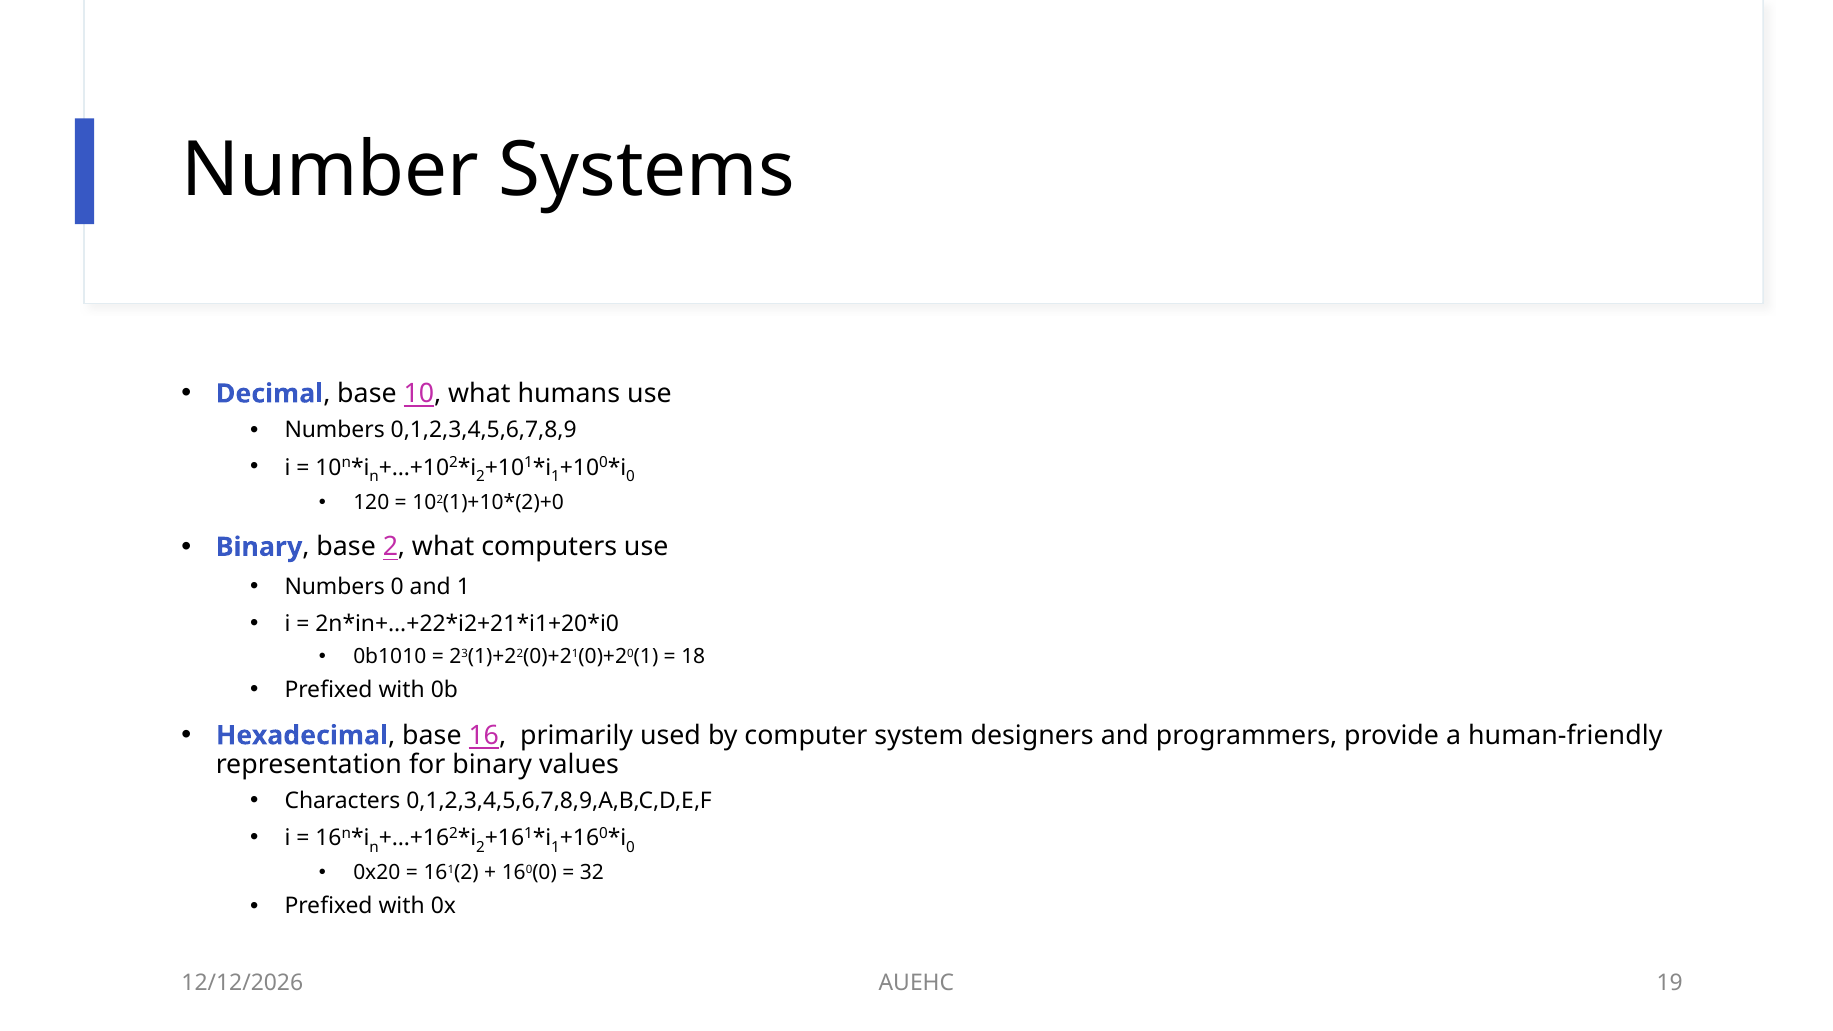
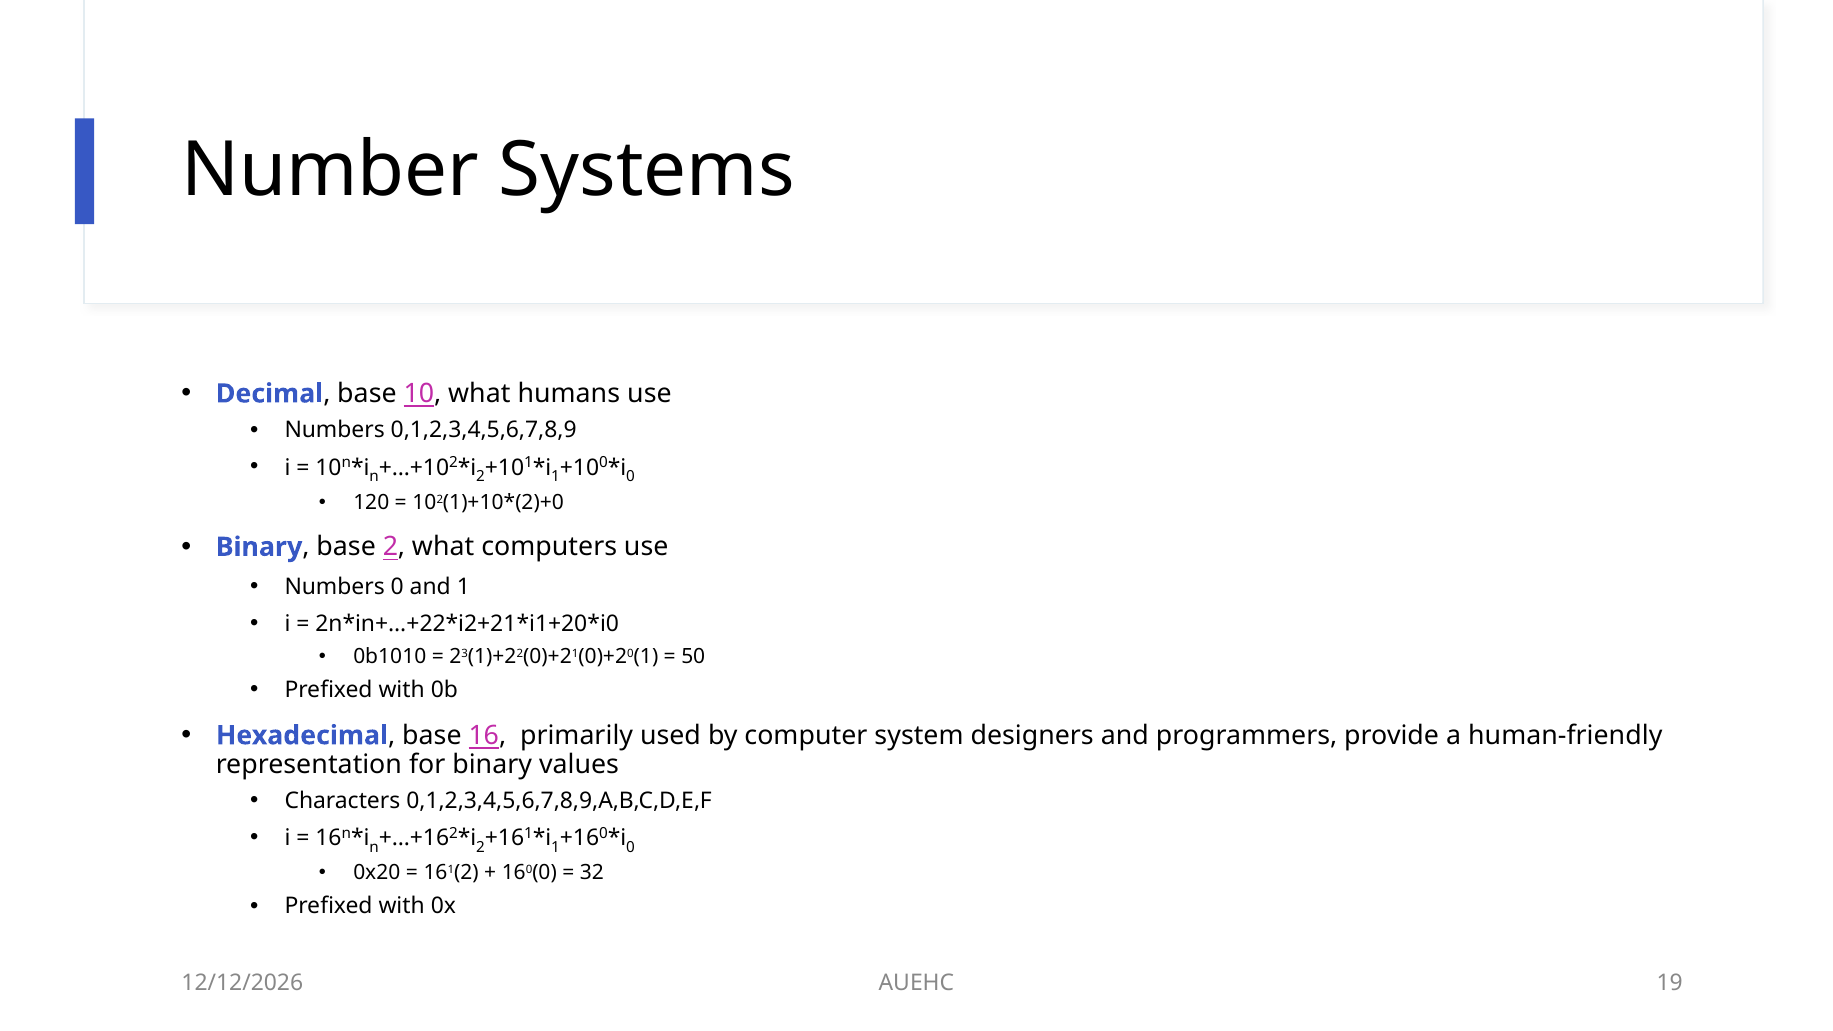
18: 18 -> 50 (693, 656)
